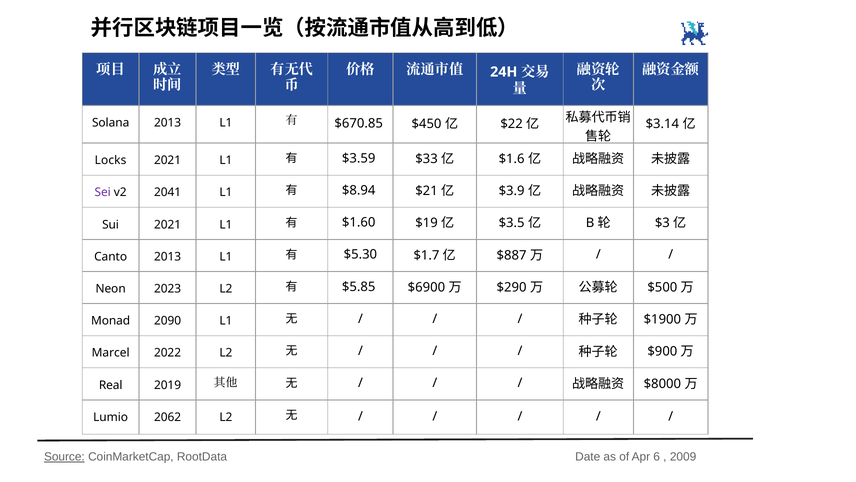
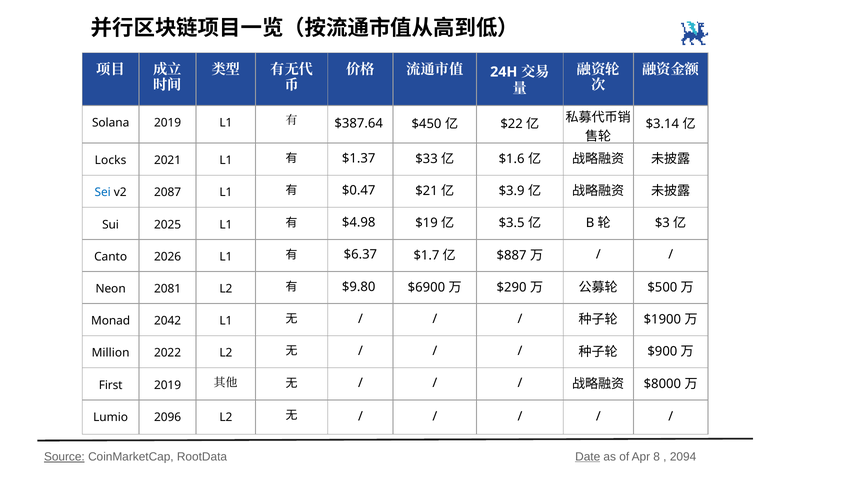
Solana 2013: 2013 -> 2019 (168, 123)
$670.85: $670.85 -> $387.64 (359, 123)
$3.59: $3.59 -> $1.37 (359, 158)
Sei colour: purple -> blue (103, 192)
2041: 2041 -> 2087 (168, 192)
$8.94: $8.94 -> $0.47 (359, 190)
Sui 2021: 2021 -> 2025 (168, 224)
$1.60: $1.60 -> $4.98 (359, 222)
Canto 2013: 2013 -> 2026 (168, 256)
$5.30: $5.30 -> $6.37 (360, 254)
2023: 2023 -> 2081 (168, 289)
$5.85: $5.85 -> $9.80 (359, 286)
2090: 2090 -> 2042 (168, 321)
Marcel: Marcel -> Million (111, 353)
Real: Real -> First (111, 385)
2062: 2062 -> 2096 (168, 417)
Date underline: none -> present (588, 456)
6: 6 -> 8 (657, 456)
2009: 2009 -> 2094 (683, 456)
